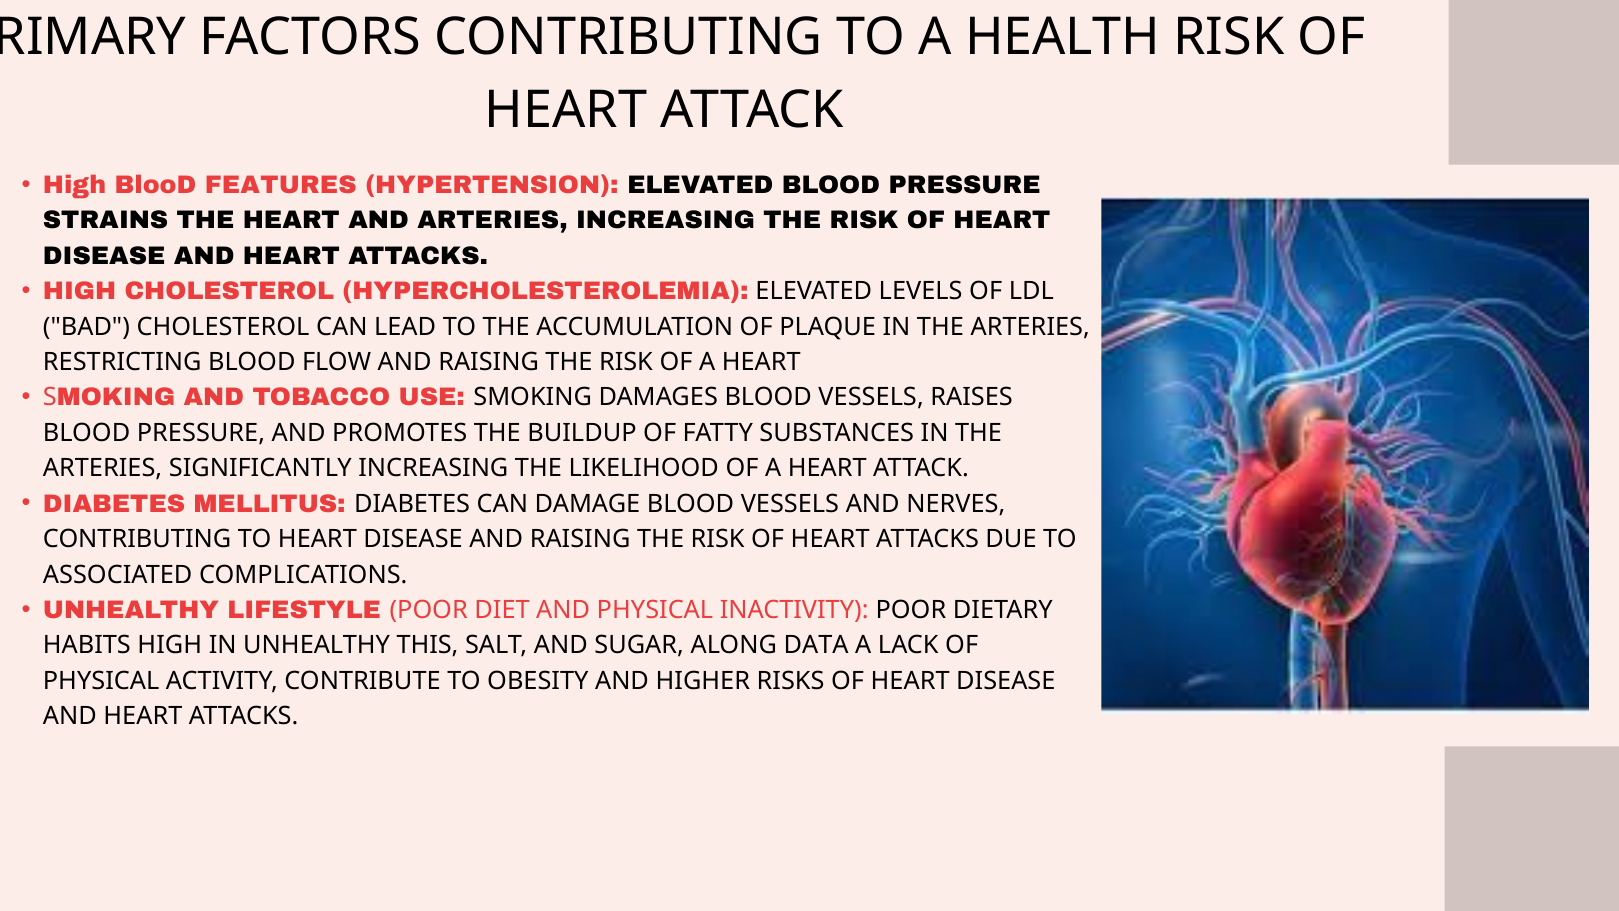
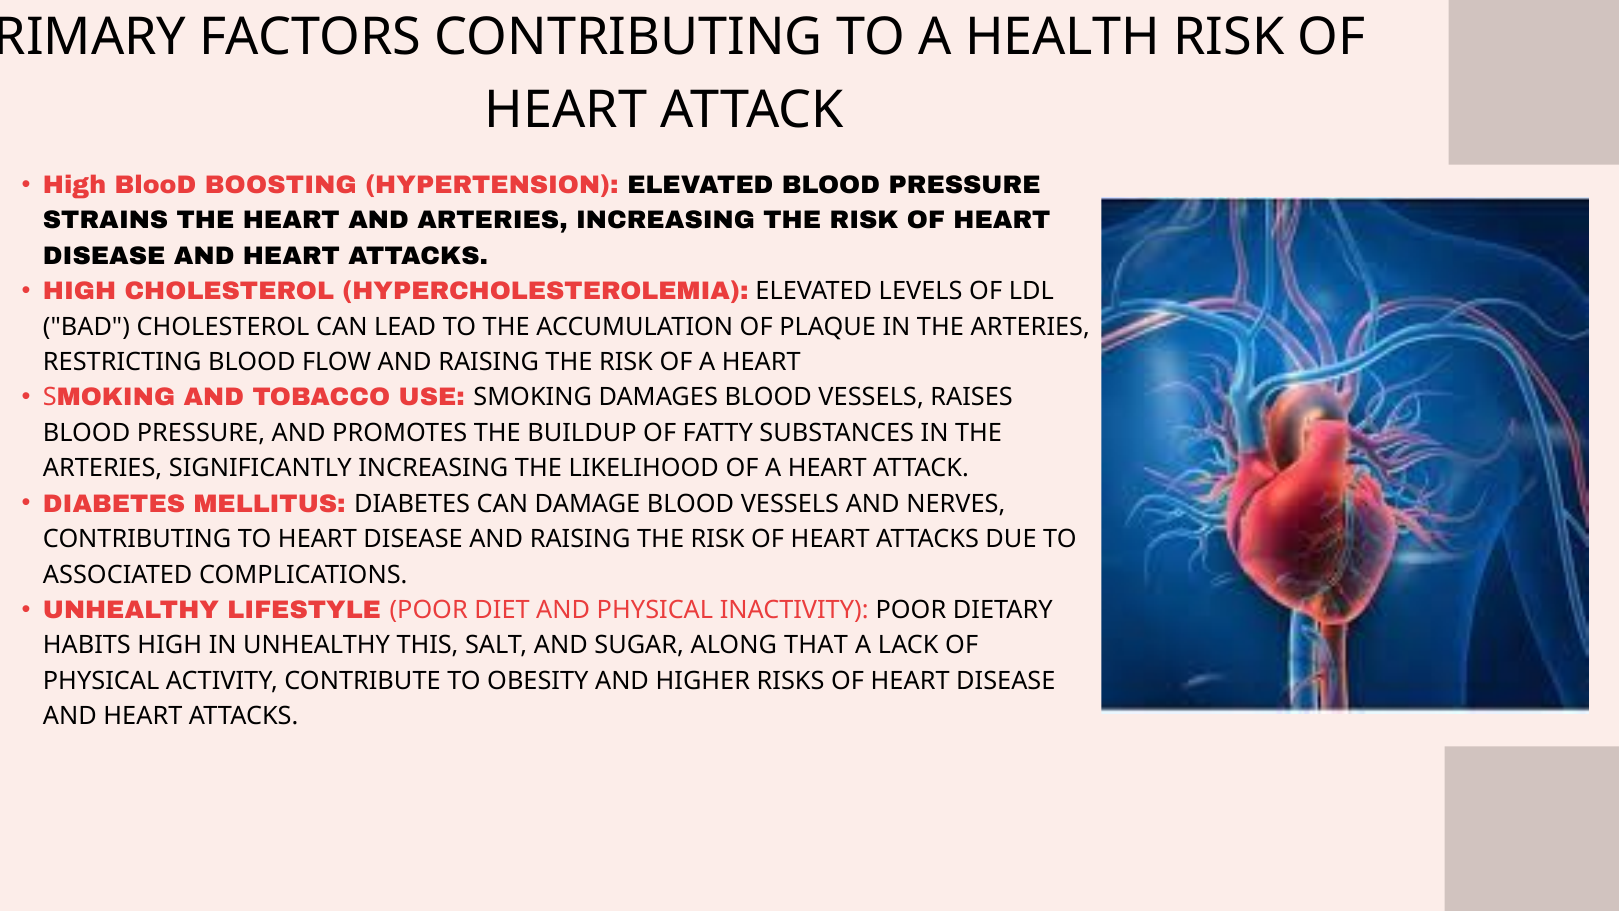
FEATURES: FEATURES -> BOOSTING (281, 185)
DATA: DATA -> THAT (816, 645)
